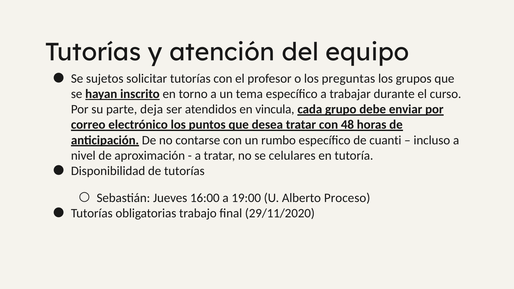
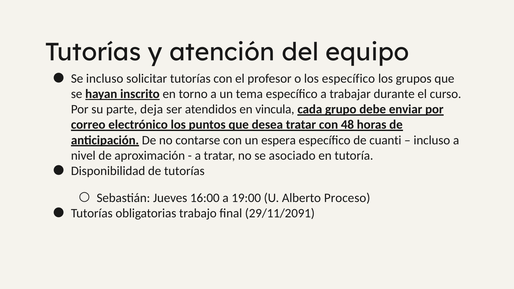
Se sujetos: sujetos -> incluso (105, 79)
los preguntas: preguntas -> específico (348, 79)
rumbo: rumbo -> espera (279, 140)
celulares: celulares -> asociado (292, 156)
29/11/2020: 29/11/2020 -> 29/11/2091 (280, 213)
